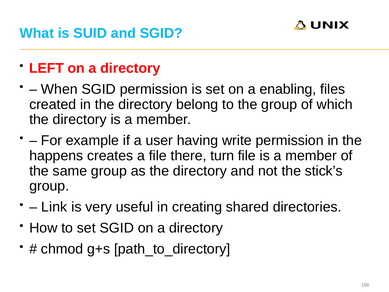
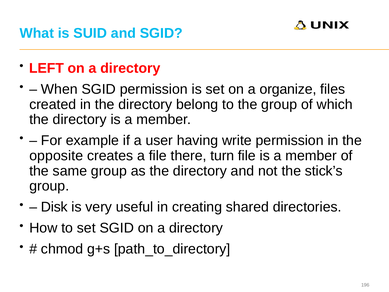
enabling: enabling -> organize (288, 89)
happens: happens -> opposite (56, 156)
Link: Link -> Disk (54, 207)
